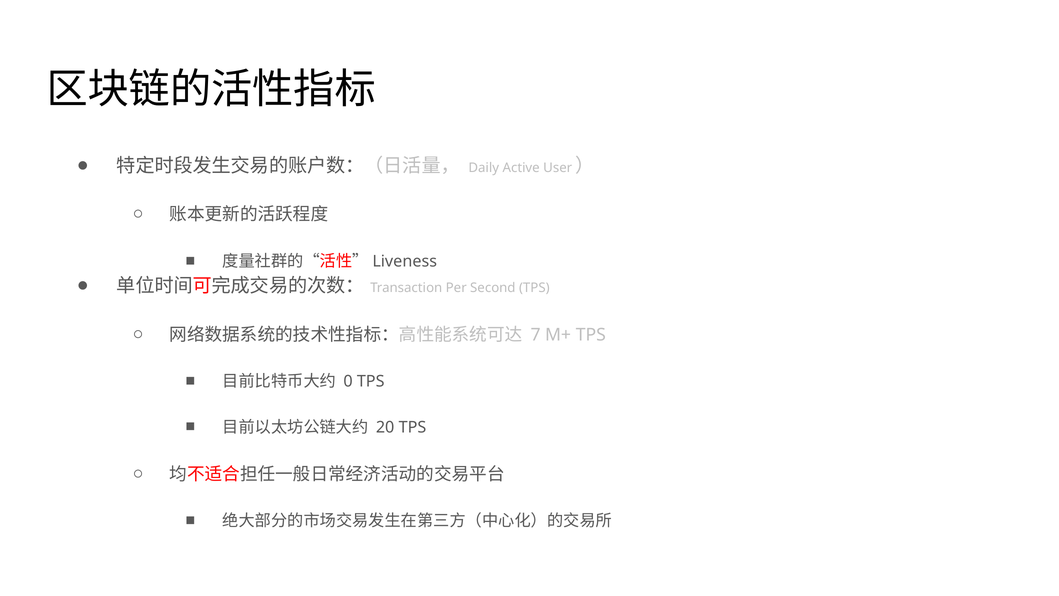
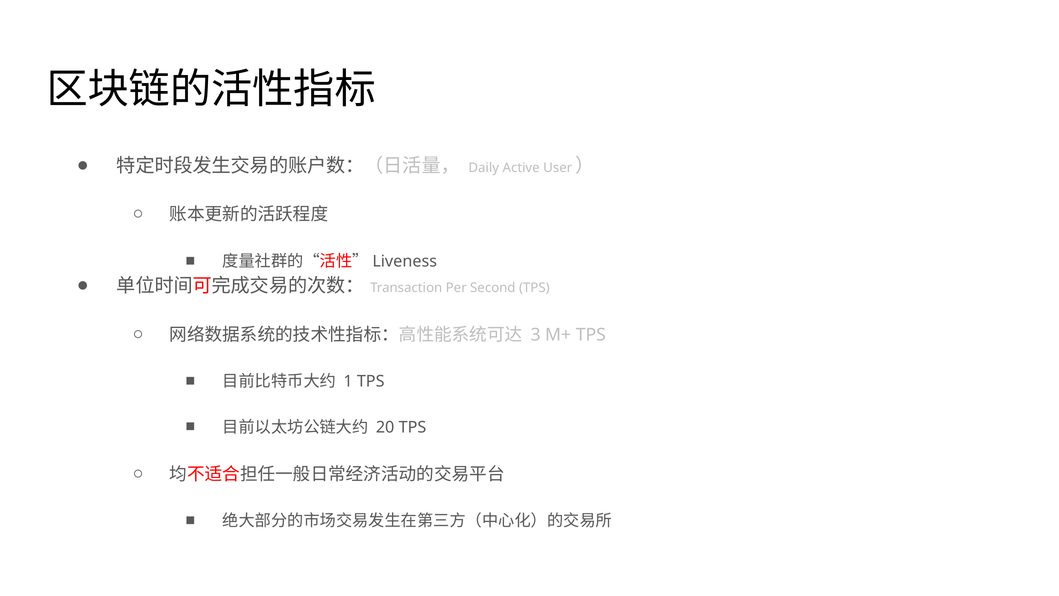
7: 7 -> 3 (536, 335)
0: 0 -> 1 (348, 381)
